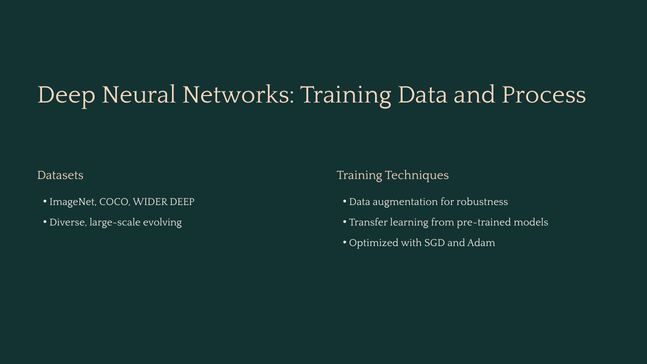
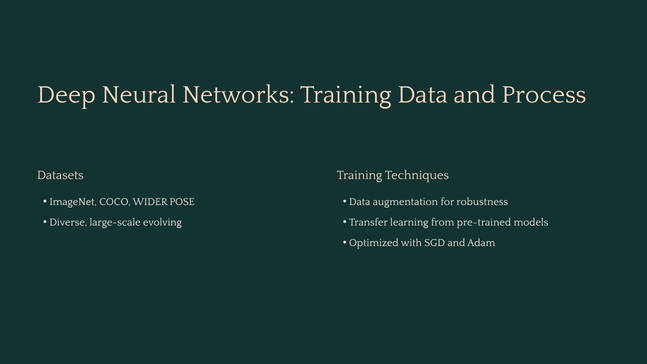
WIDER DEEP: DEEP -> POSE (182, 202)
